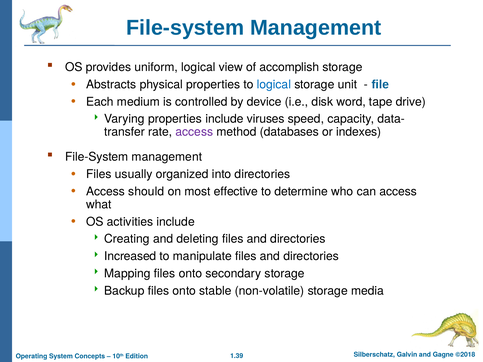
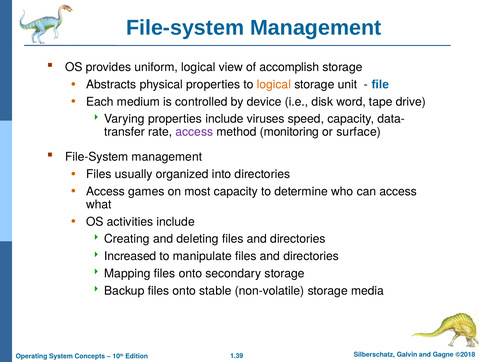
logical colour: blue -> orange (274, 84)
databases: databases -> monitoring (289, 132)
indexes: indexes -> surface (359, 132)
should: should -> games (146, 192)
most effective: effective -> capacity (236, 192)
